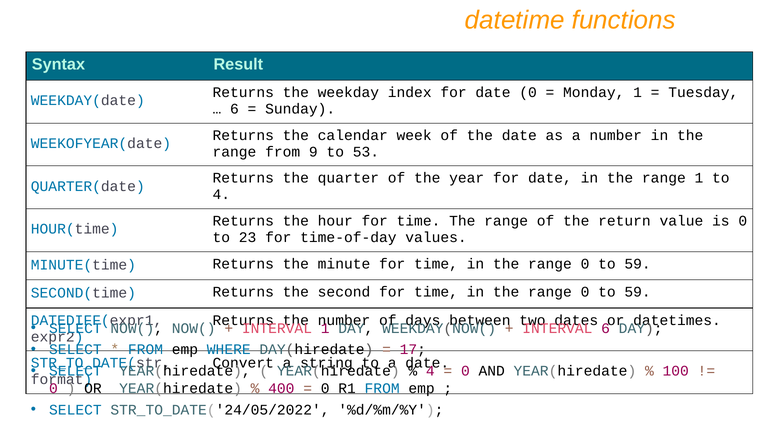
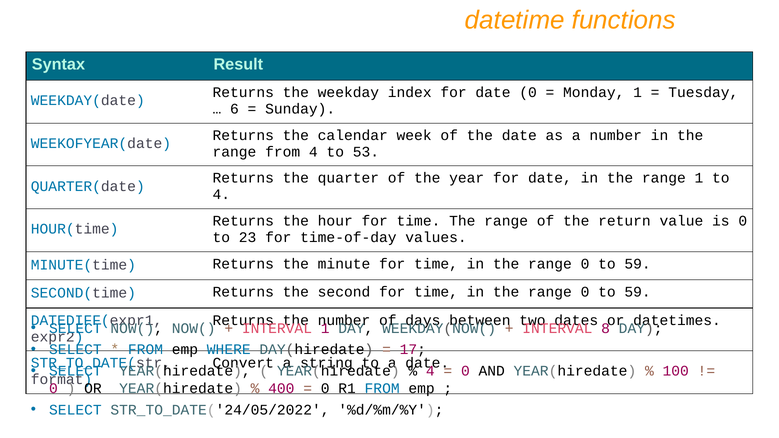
from 9: 9 -> 4 (313, 152)
6: 6 -> 8 (606, 328)
